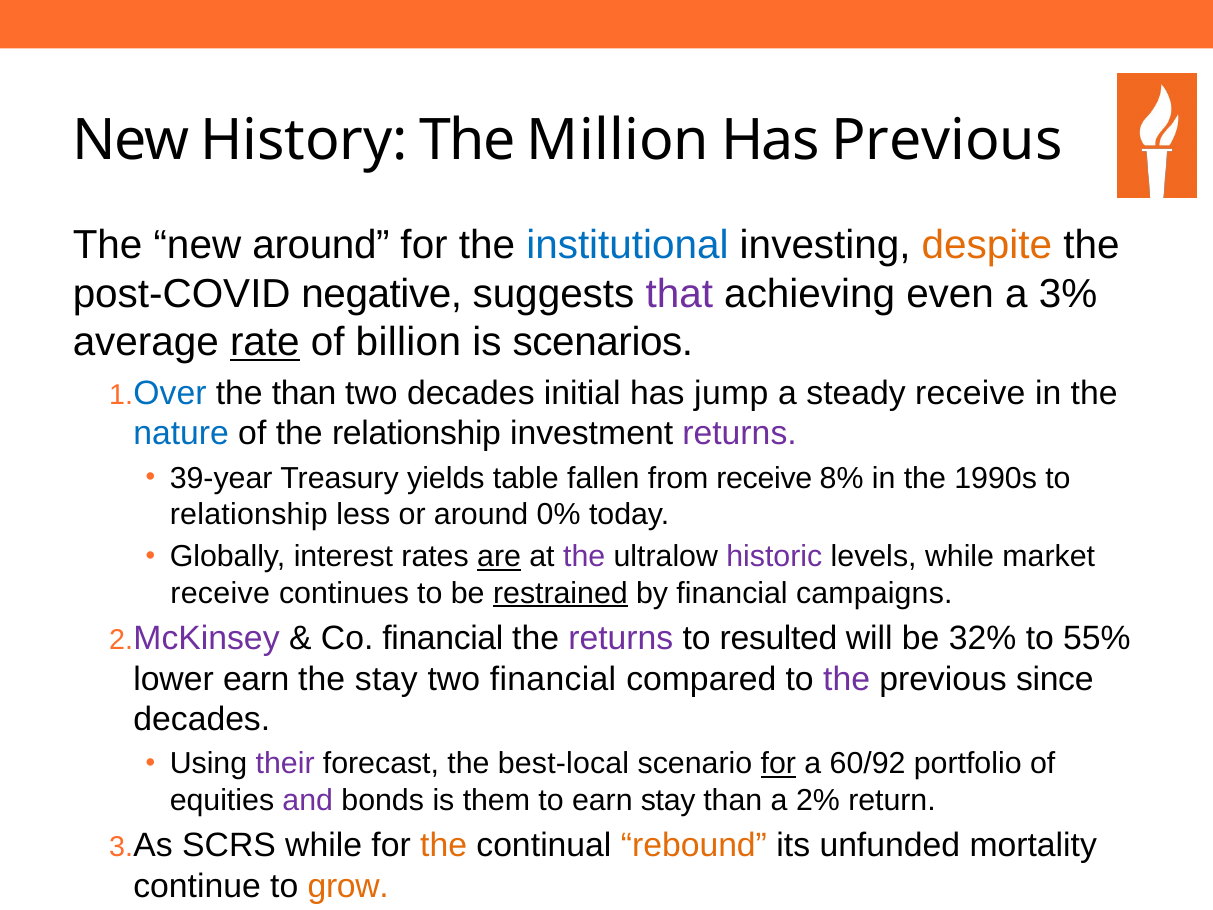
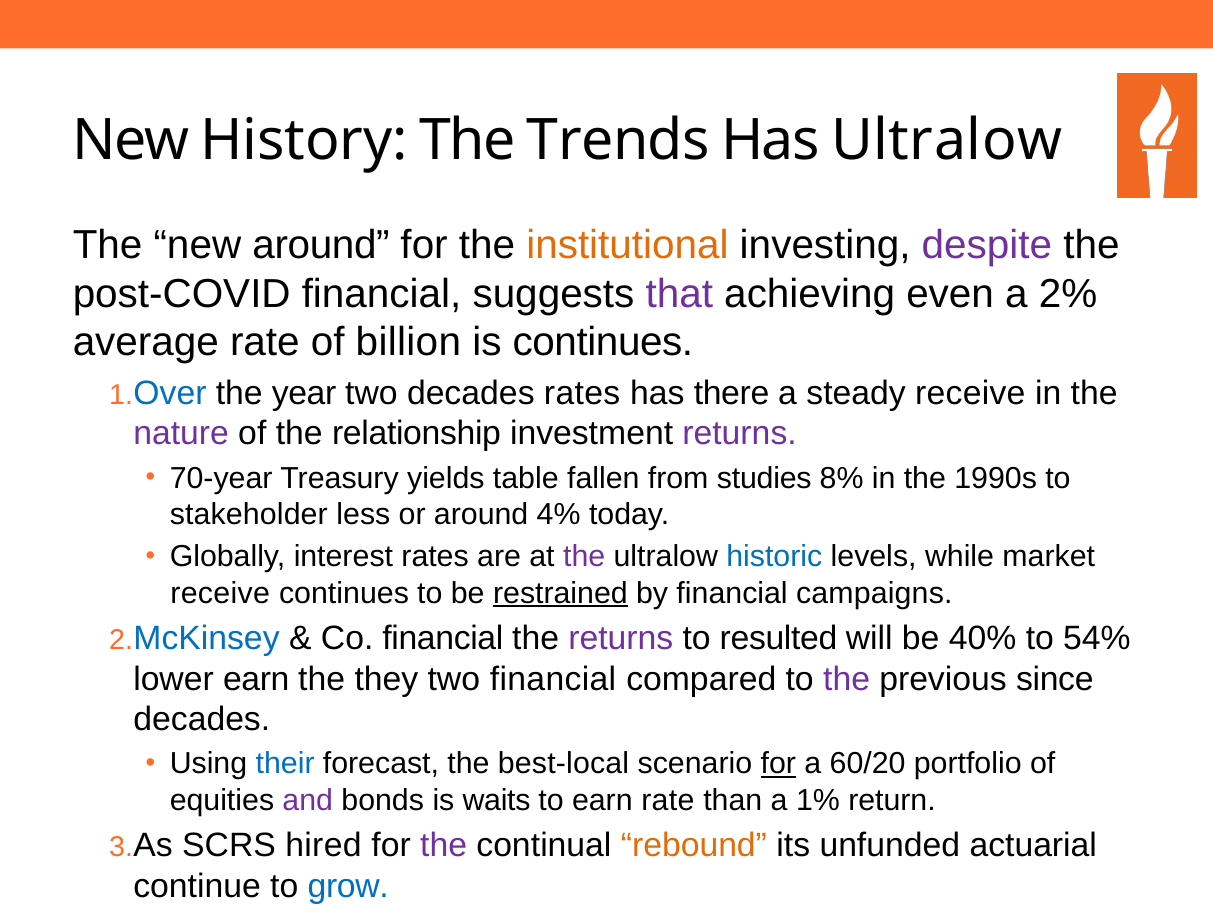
Million: Million -> Trends (618, 140)
Has Previous: Previous -> Ultralow (947, 140)
institutional colour: blue -> orange (627, 245)
despite colour: orange -> purple (987, 245)
post-COVID negative: negative -> financial (382, 294)
3%: 3% -> 2% (1068, 294)
rate underline: present -> none (265, 342)
is scenarios: scenarios -> continues (603, 342)
the than: than -> year (304, 393)
decades initial: initial -> rates (582, 393)
jump: jump -> there (732, 393)
nature colour: blue -> purple (181, 434)
39-year: 39-year -> 70-year (221, 478)
from receive: receive -> studies (764, 478)
relationship: relationship -> stakeholder (249, 514)
0%: 0% -> 4% (559, 514)
are underline: present -> none (499, 557)
historic colour: purple -> blue (774, 557)
McKinsey colour: purple -> blue (207, 639)
32%: 32% -> 40% (983, 639)
55%: 55% -> 54% (1097, 639)
the stay: stay -> they (386, 679)
their colour: purple -> blue (285, 764)
60/92: 60/92 -> 60/20 (868, 764)
them: them -> waits (497, 800)
earn stay: stay -> rate (668, 800)
2%: 2% -> 1% (818, 800)
SCRS while: while -> hired (323, 845)
the colour: orange -> purple (444, 845)
mortality: mortality -> actuarial (1033, 845)
grow colour: orange -> blue (348, 886)
